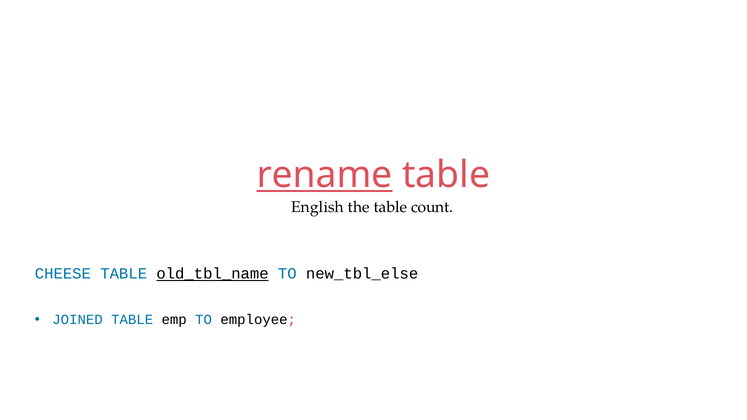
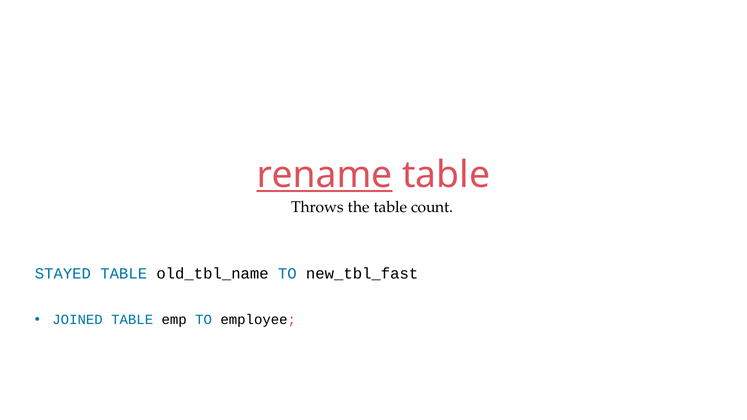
English: English -> Throws (318, 207)
CHEESE: CHEESE -> STAYED (63, 274)
old_tbl_name underline: present -> none (213, 274)
new_tbl_else: new_tbl_else -> new_tbl_fast (362, 274)
